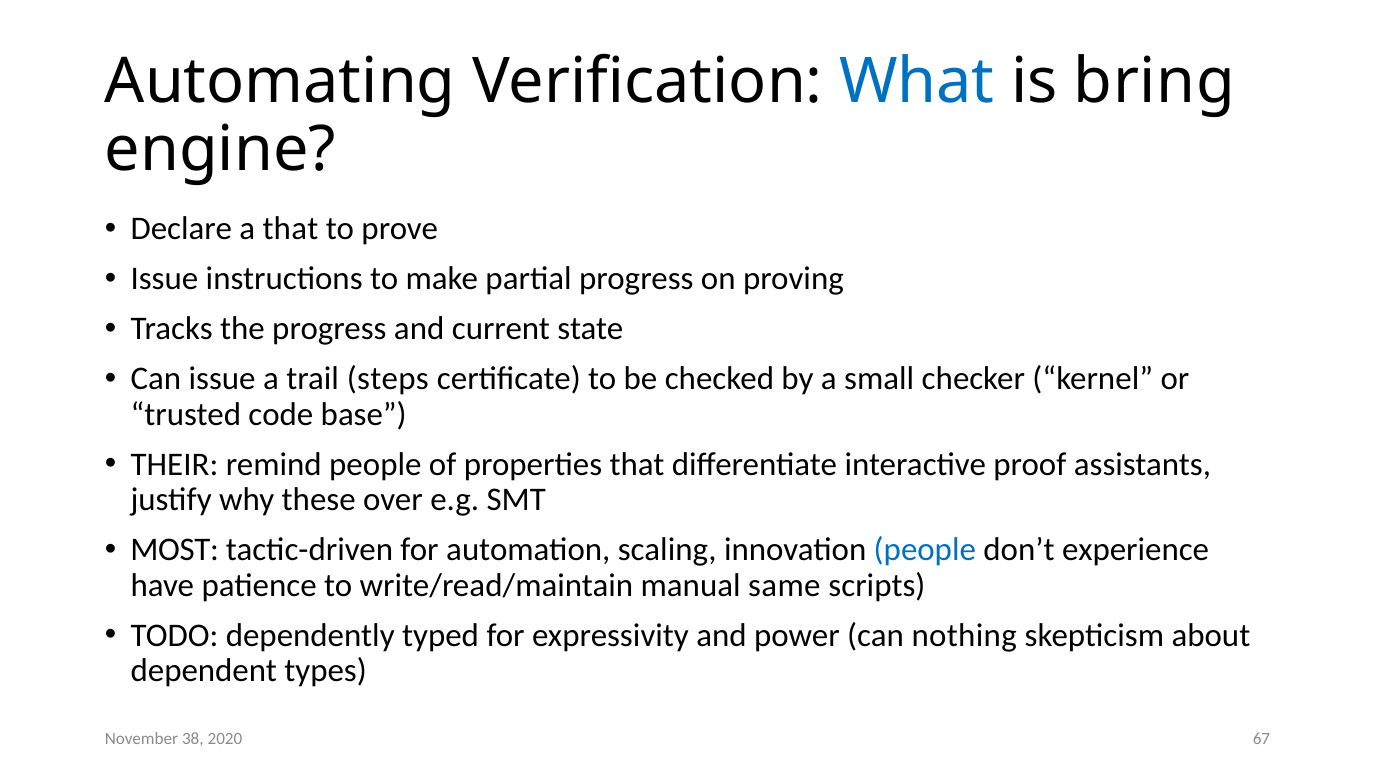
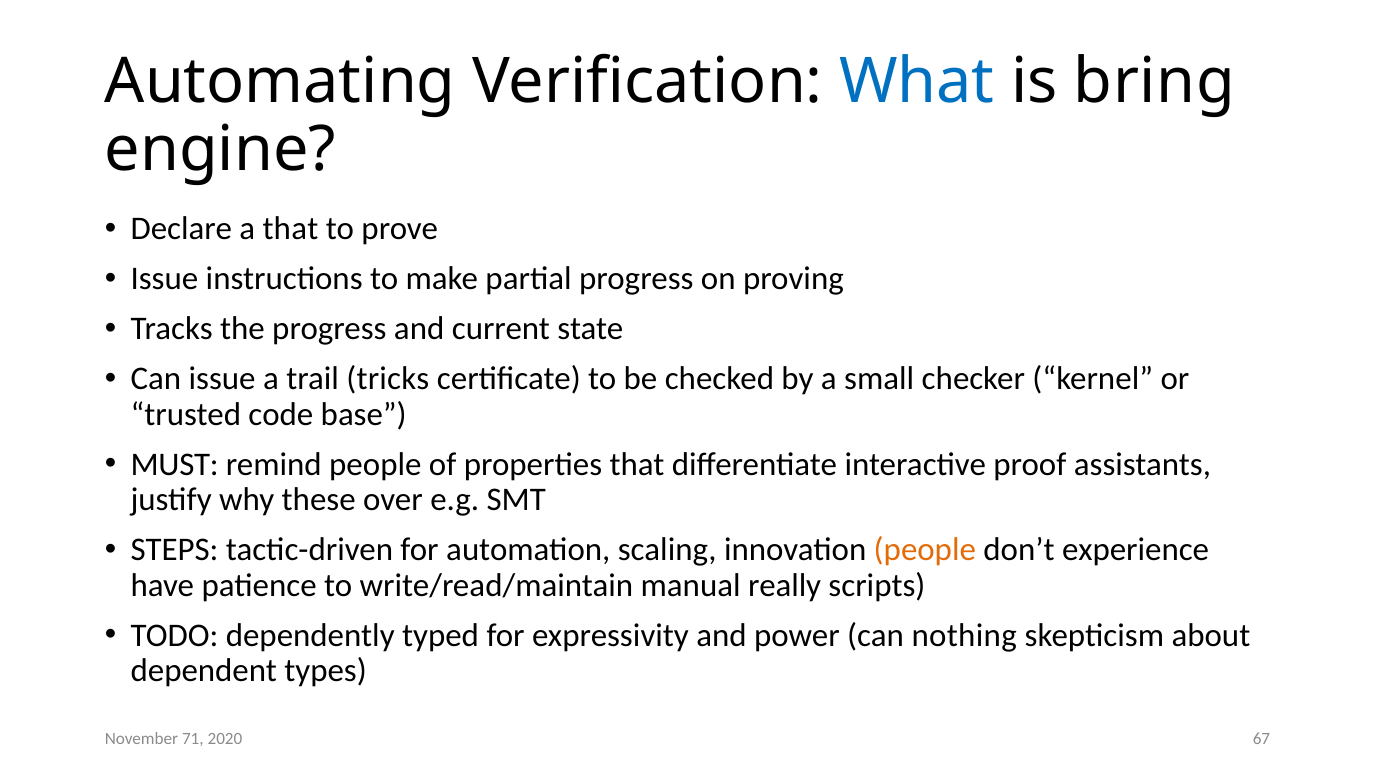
steps: steps -> tricks (388, 378)
THEIR: THEIR -> MUST (175, 464)
MOST: MOST -> STEPS (175, 549)
people colour: blue -> orange (925, 549)
same: same -> really (785, 585)
38: 38 -> 71 (193, 739)
